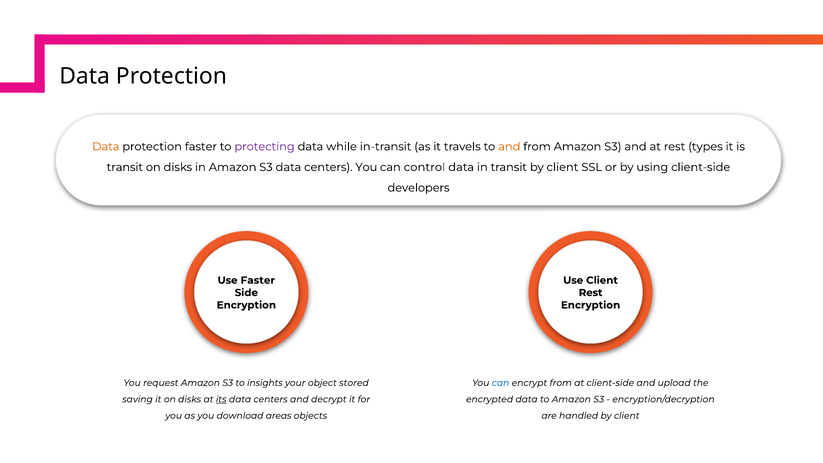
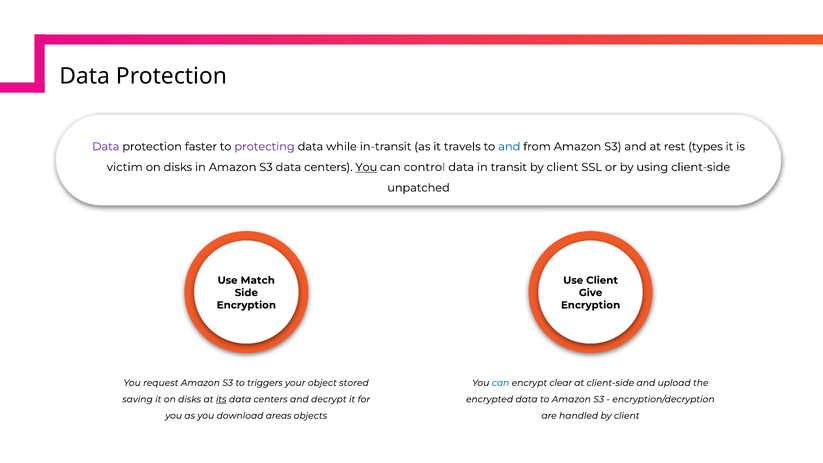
Data colour: orange -> purple (106, 147)
and colour: orange -> blue (509, 147)
transit: transit -> victim (125, 167)
You underline: none -> present (366, 167)
developers: developers -> unpatched (419, 188)
Use Faster: Faster -> Match (258, 280)
Rest: Rest -> Give (591, 293)
insights: insights -> triggers (265, 383)
encrypt from: from -> clear (561, 383)
